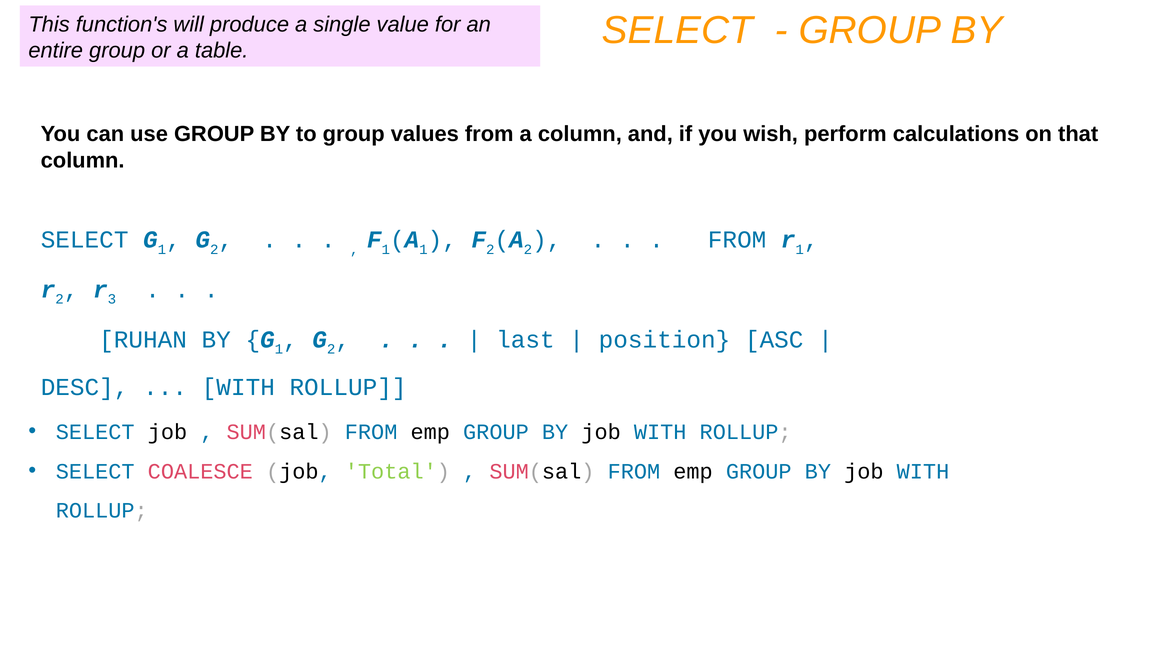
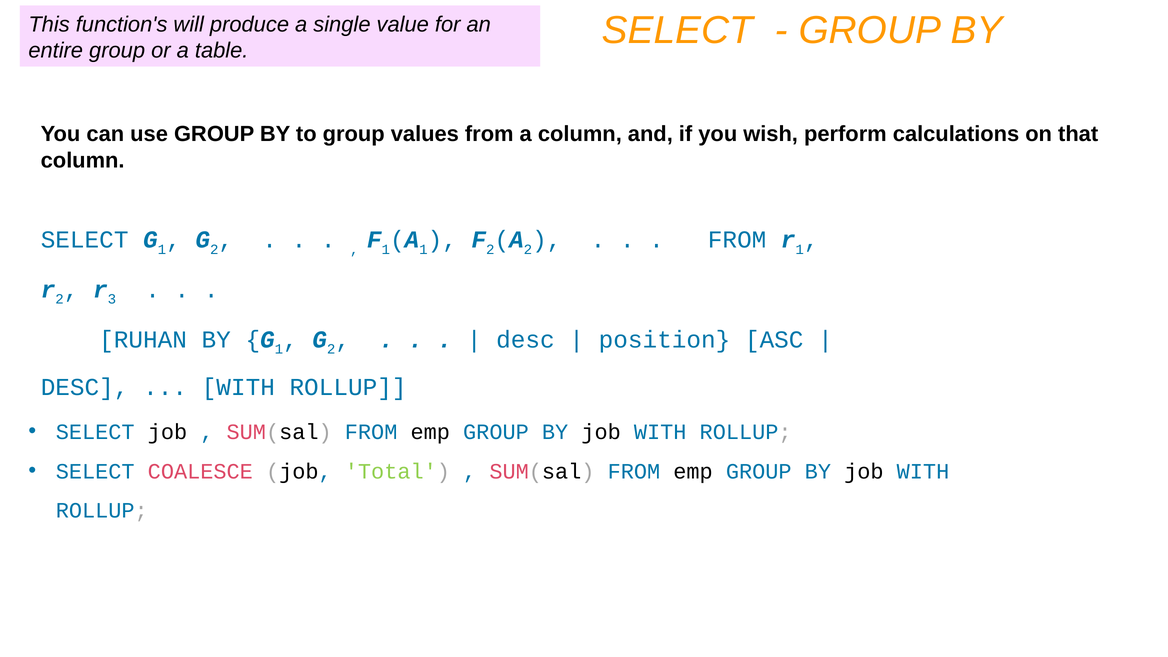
last: last -> desc (525, 340)
